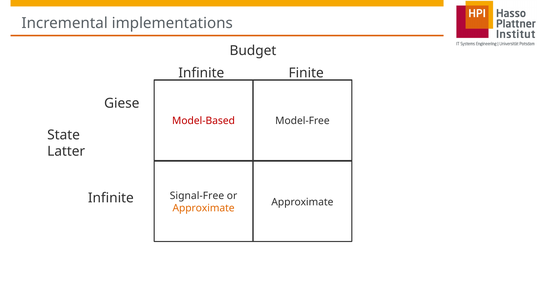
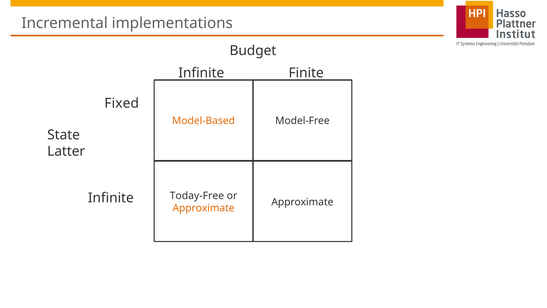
Giese: Giese -> Fixed (122, 103)
Model-Based colour: red -> orange (204, 121)
Signal-Free: Signal-Free -> Today-Free (197, 196)
